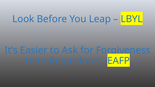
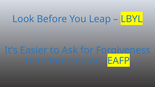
Regardons: Regardons -> Intercepter (74, 61)
